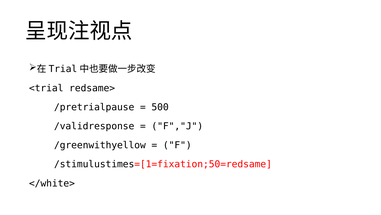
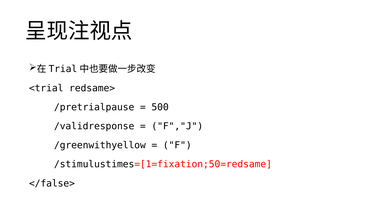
</white>: </white> -> </false> (52, 183)
